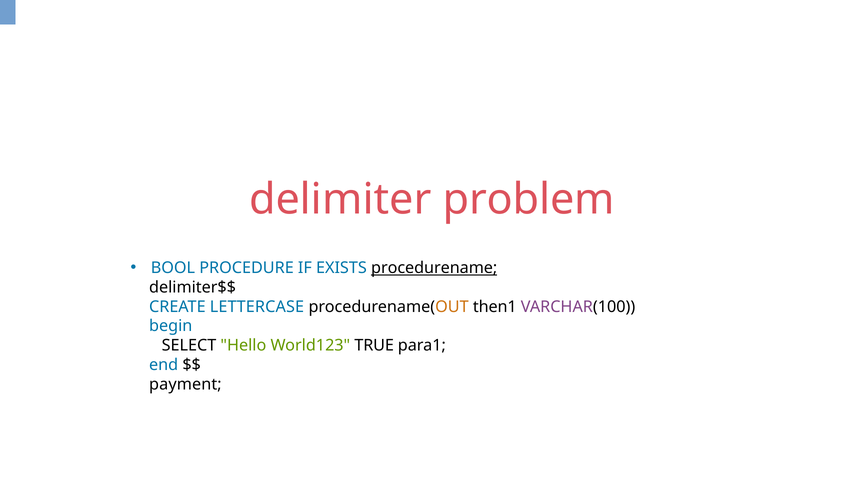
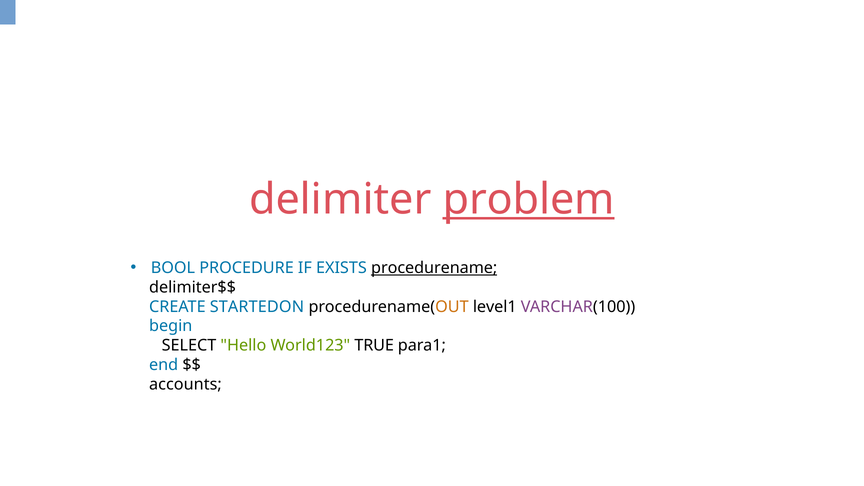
problem underline: none -> present (529, 200)
LETTERCASE: LETTERCASE -> STARTEDON (257, 307)
then1: then1 -> level1 (495, 307)
payment: payment -> accounts (185, 384)
